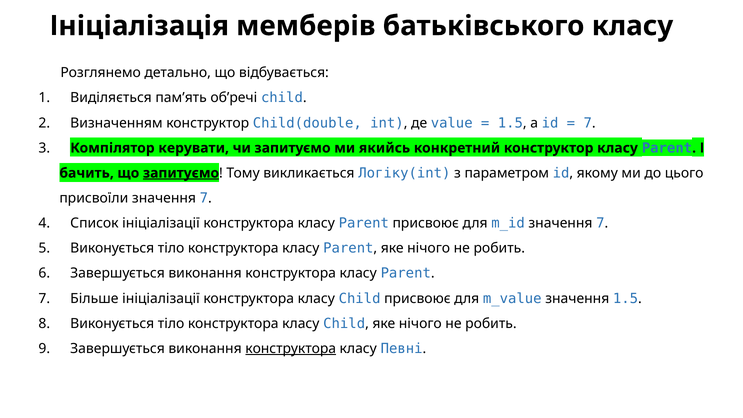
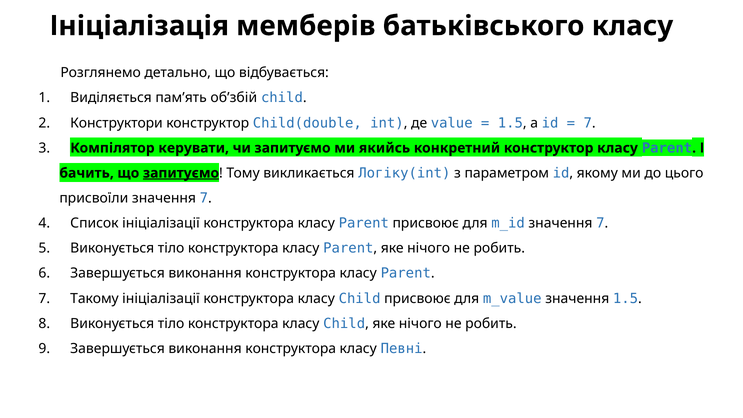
об’речі: об’речі -> об’збій (234, 98)
Визначенням: Визначенням -> Конструктори (116, 123)
Більше: Більше -> Такому (94, 298)
конструктора underline: present -> none (291, 349)
